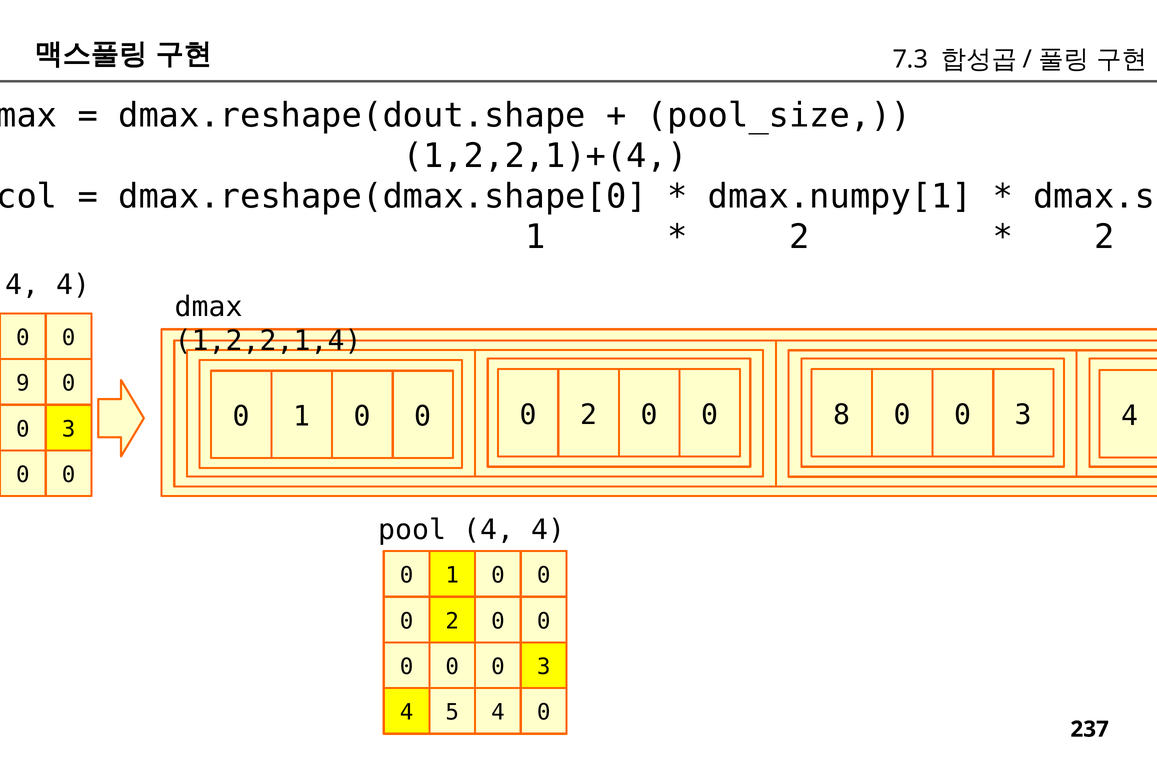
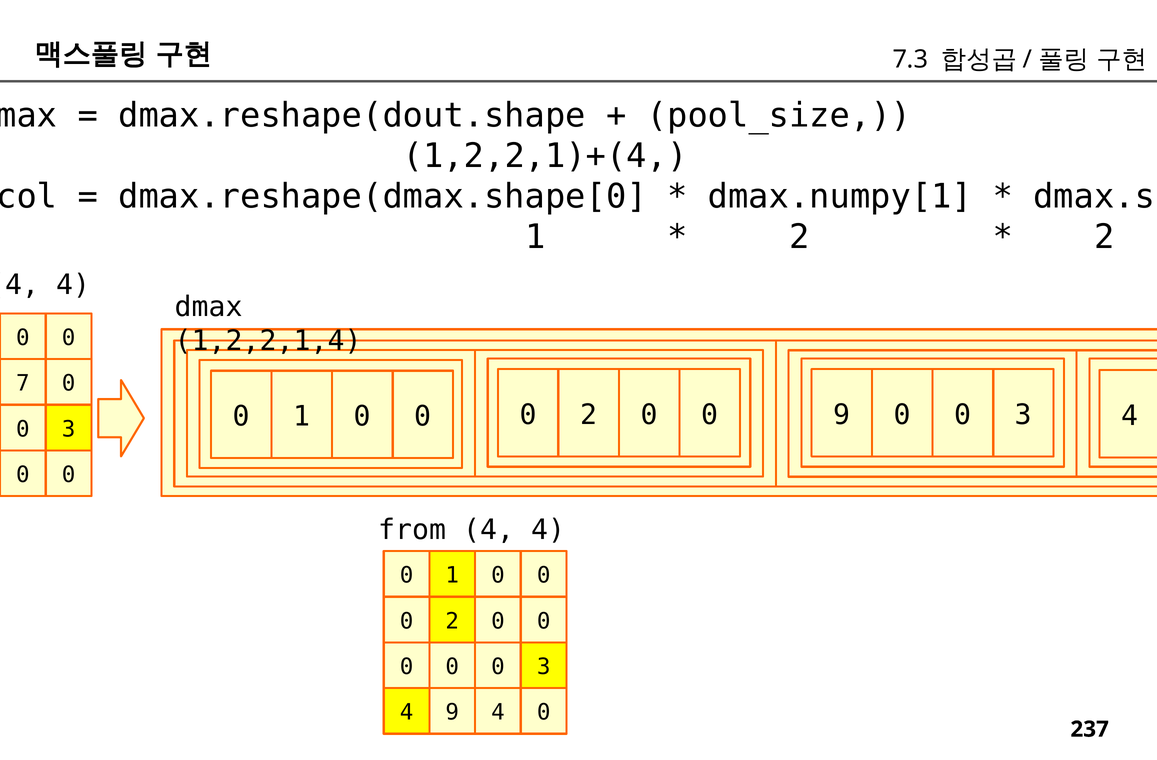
9: 9 -> 7 (23, 384)
0 8: 8 -> 9 (842, 415)
pool: pool -> from (412, 530)
4 5: 5 -> 9 (452, 712)
